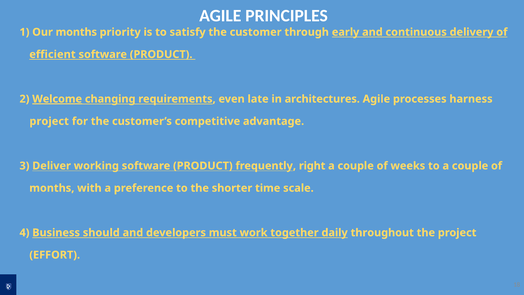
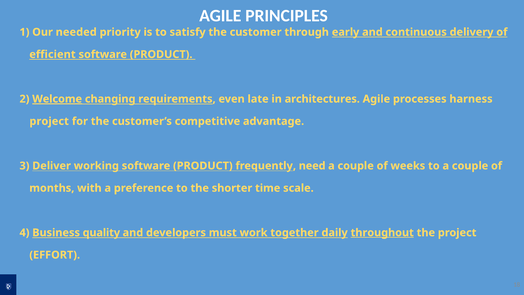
Our months: months -> needed (76, 32)
right: right -> need (312, 166)
should: should -> quality (101, 232)
throughout underline: none -> present (382, 232)
